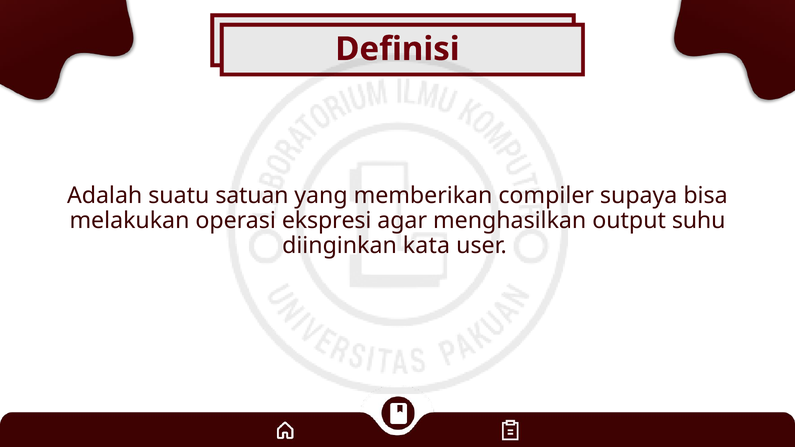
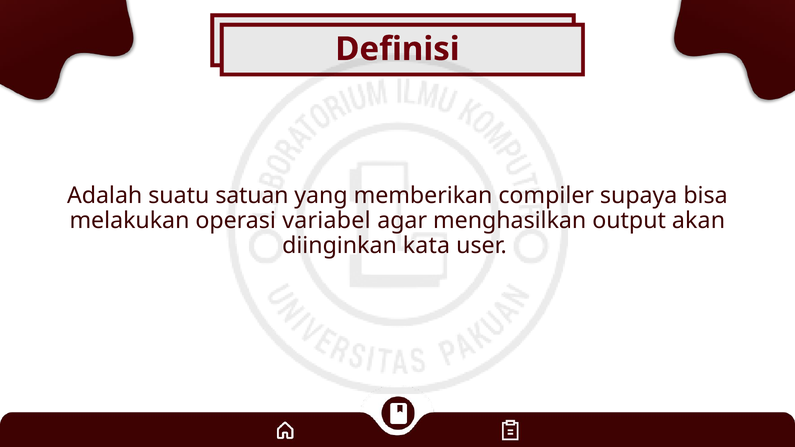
ekspresi: ekspresi -> variabel (326, 221)
suhu: suhu -> akan (699, 221)
